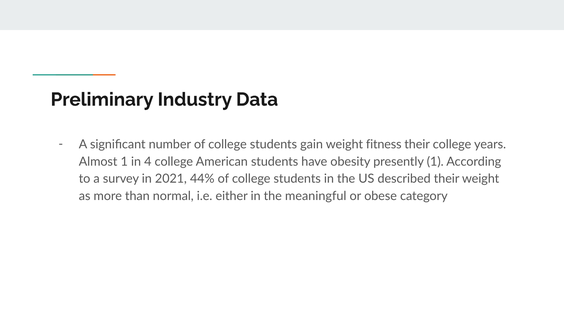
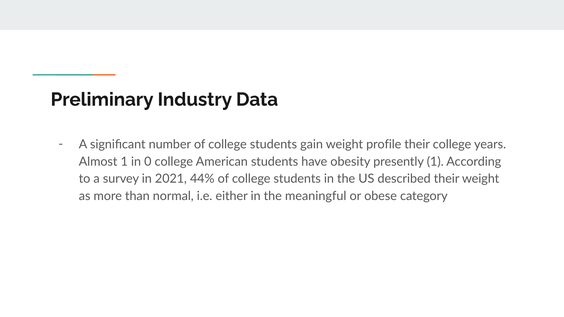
fitness: fitness -> profile (384, 144)
4: 4 -> 0 (148, 162)
